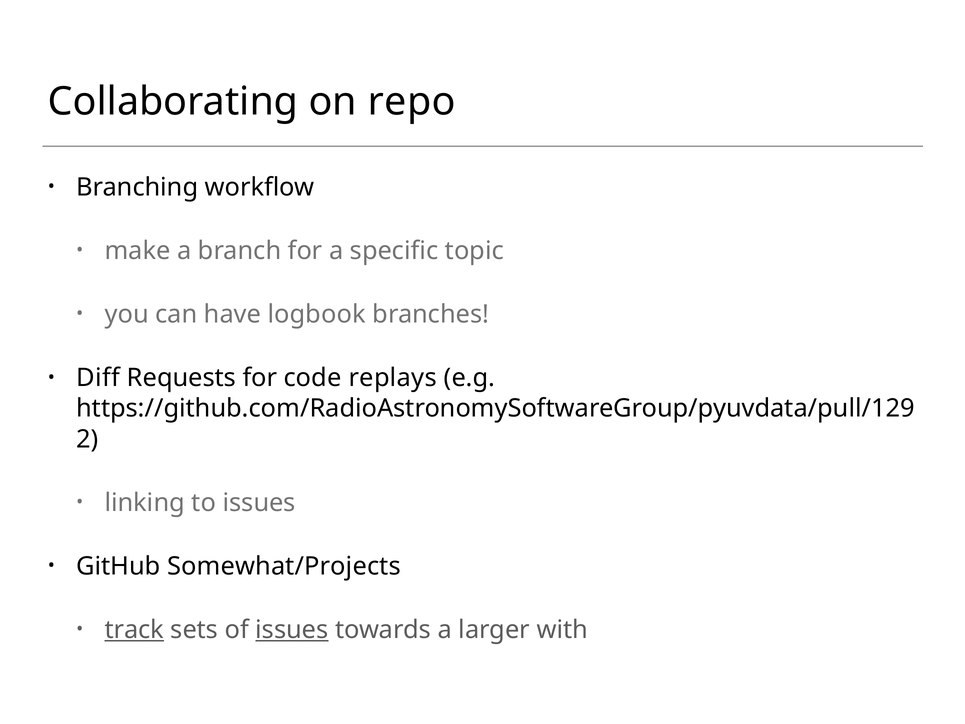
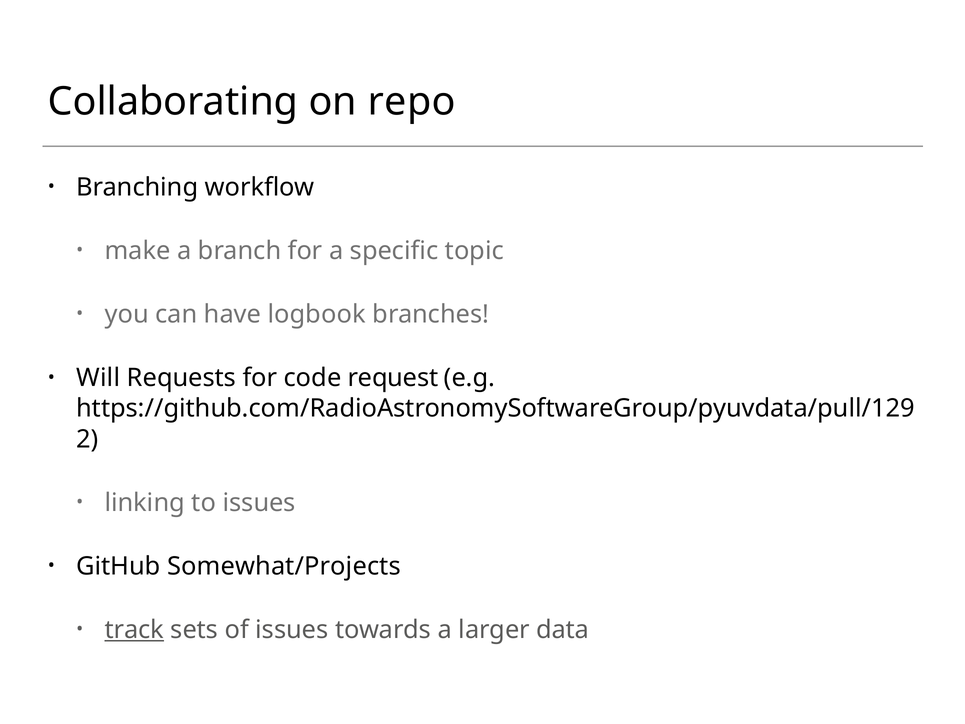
Diff: Diff -> Will (98, 378)
replays: replays -> request (393, 378)
issues underline: present -> none (292, 630)
with: with -> data (562, 630)
